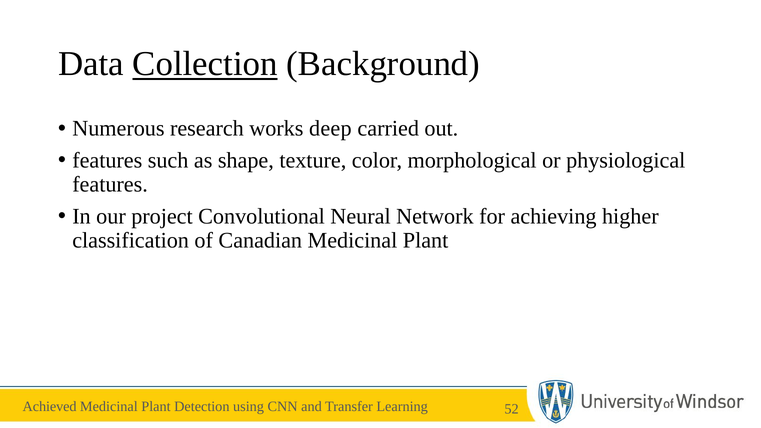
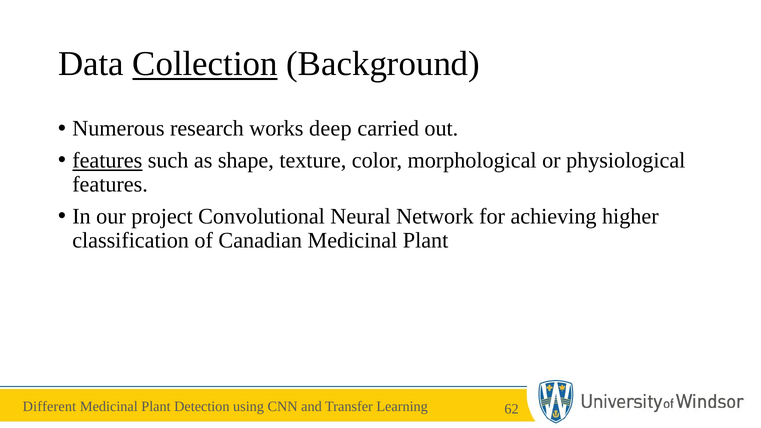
features underline: none -> present (107, 161)
Achieved: Achieved -> Different (49, 406)
52: 52 -> 62 (512, 409)
